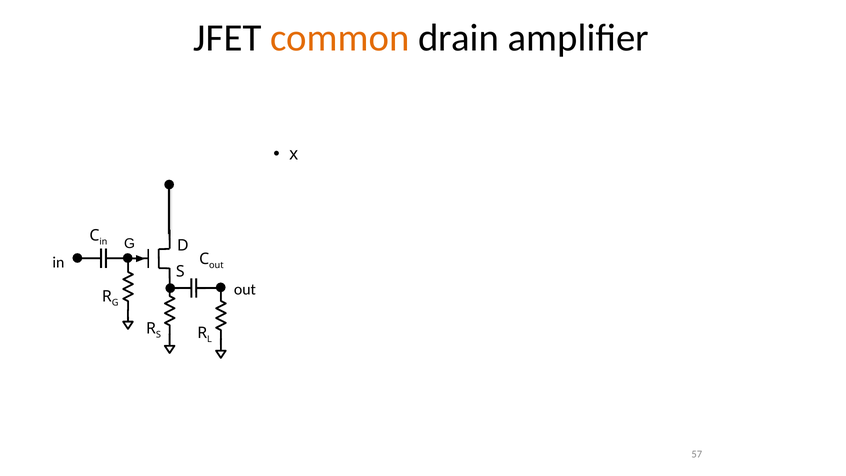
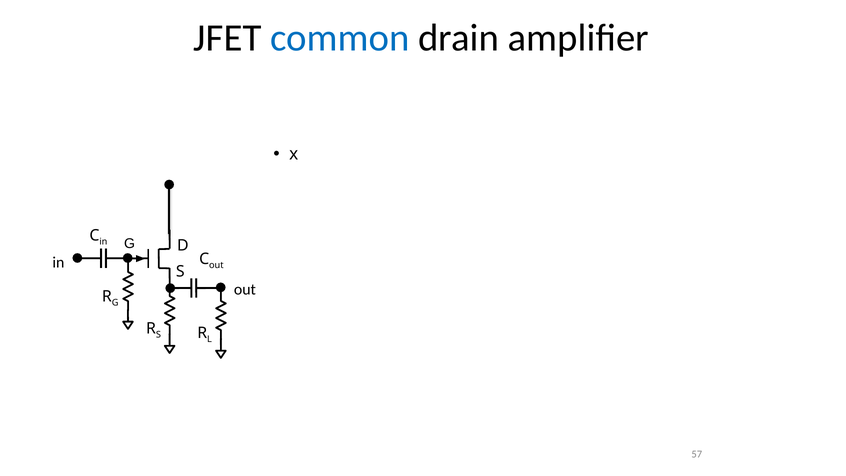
common colour: orange -> blue (340, 38)
